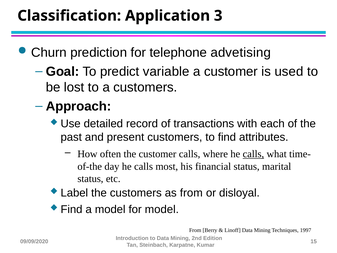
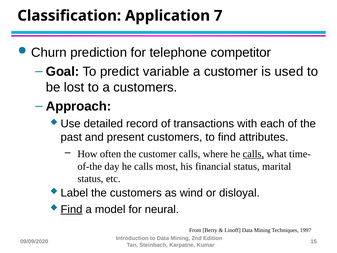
3: 3 -> 7 (218, 16)
advetising: advetising -> competitor (241, 53)
as from: from -> wind (191, 193)
Find underline: none -> present (72, 209)
for model: model -> neural (162, 209)
